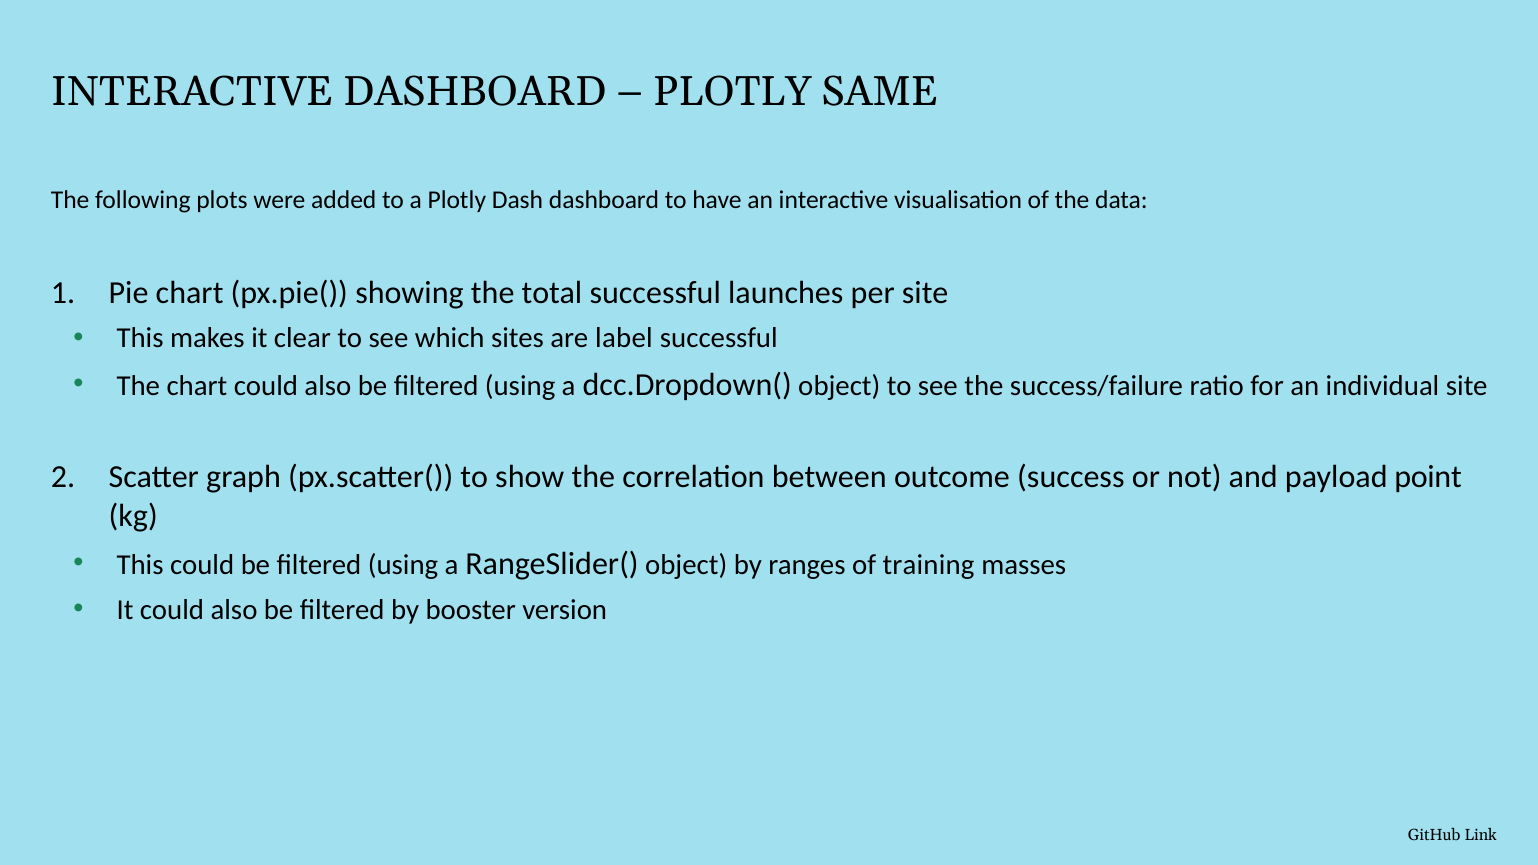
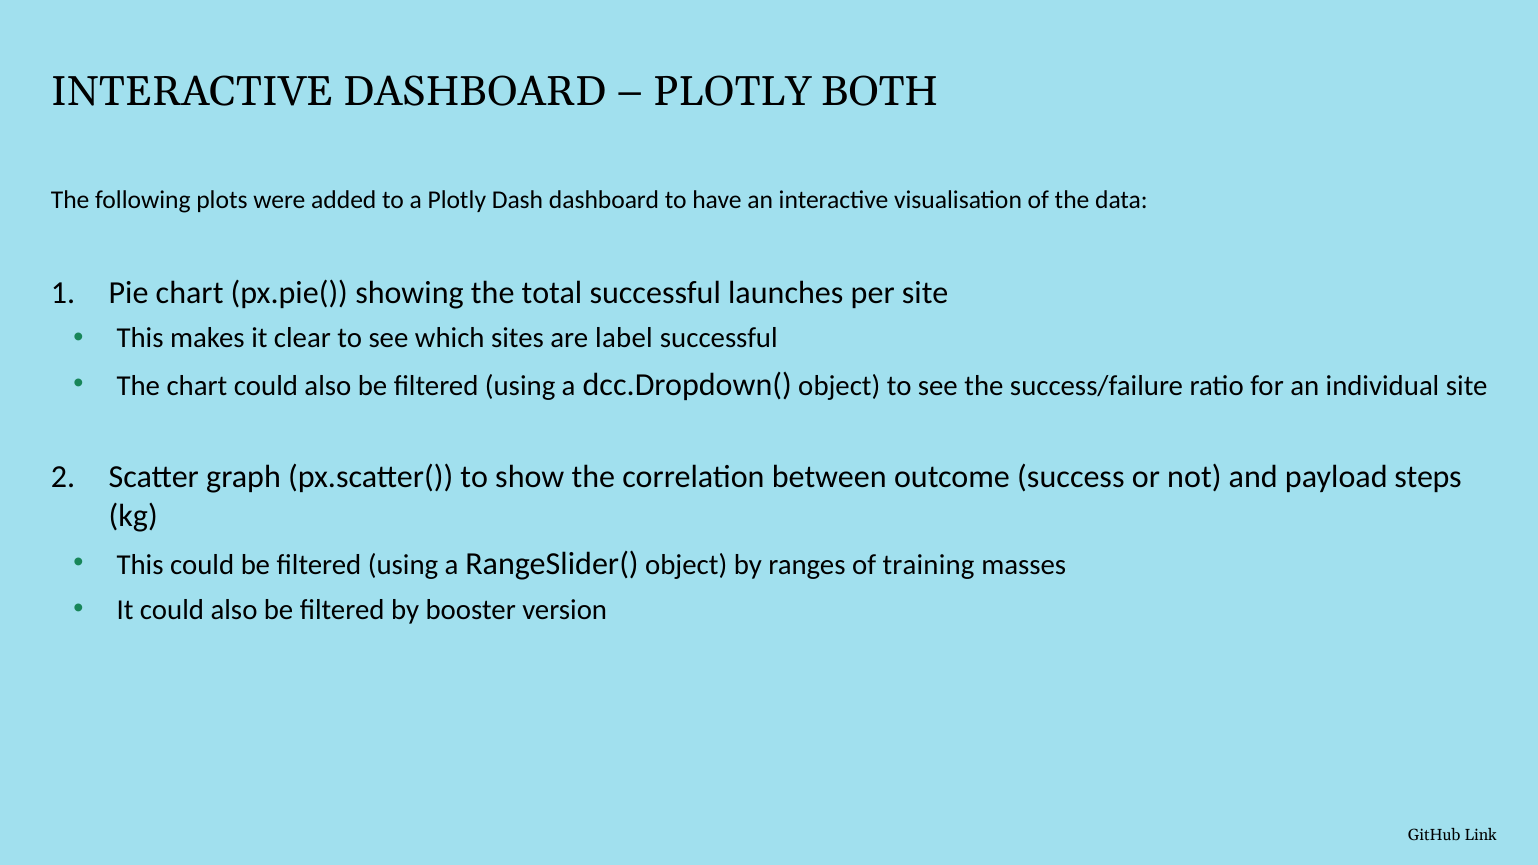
SAME: SAME -> BOTH (880, 91)
point: point -> steps (1428, 477)
